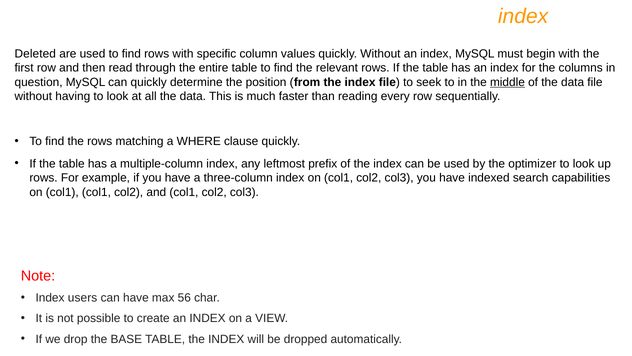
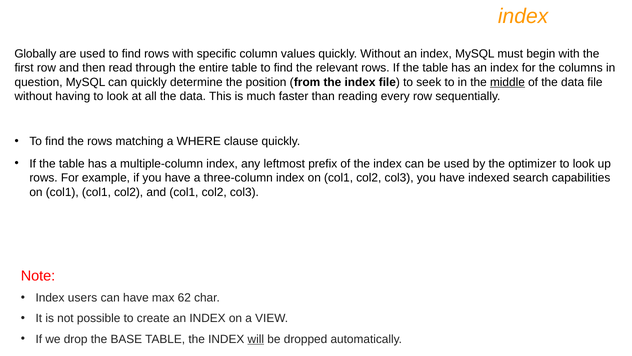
Deleted: Deleted -> Globally (35, 54)
56: 56 -> 62 (184, 298)
will underline: none -> present (256, 339)
